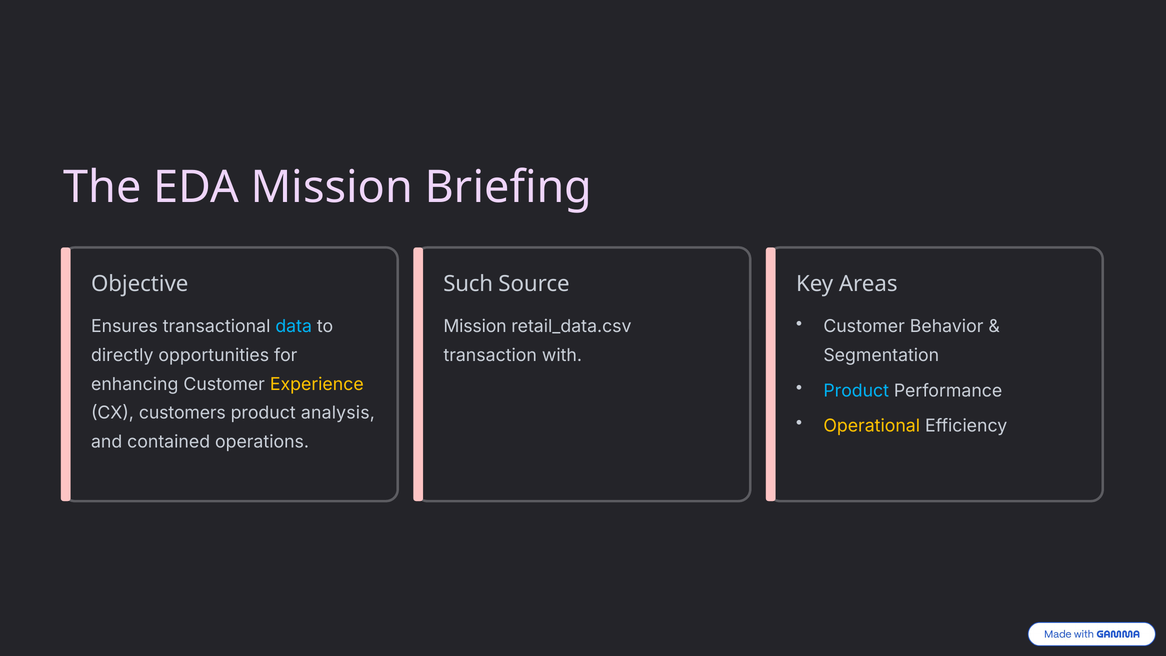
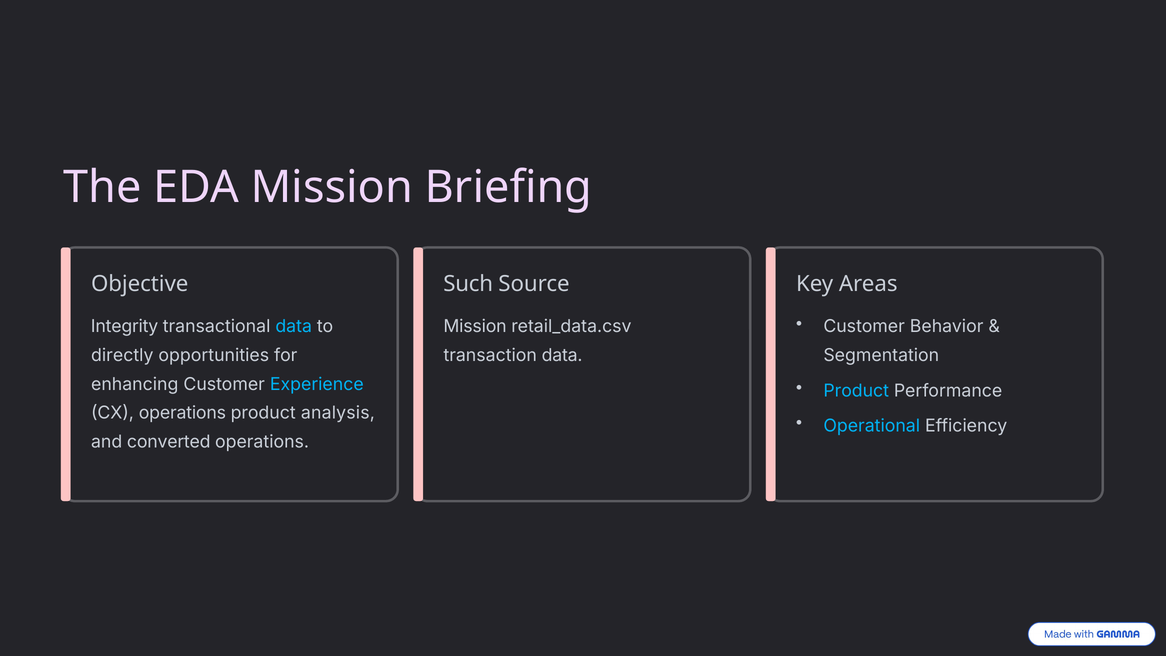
Ensures: Ensures -> Integrity (125, 326)
transaction with: with -> data (562, 355)
Experience colour: yellow -> light blue (317, 384)
CX customers: customers -> operations (182, 413)
Operational colour: yellow -> light blue (872, 426)
contained: contained -> converted (169, 442)
